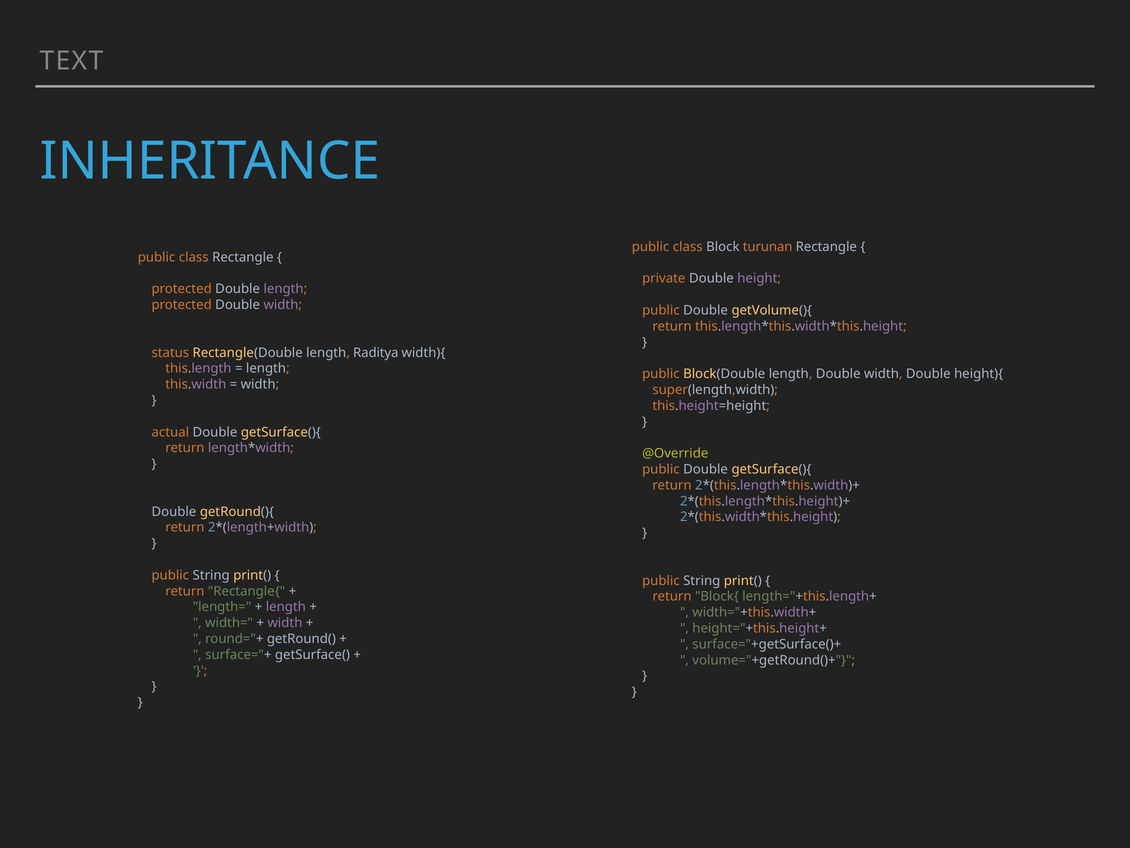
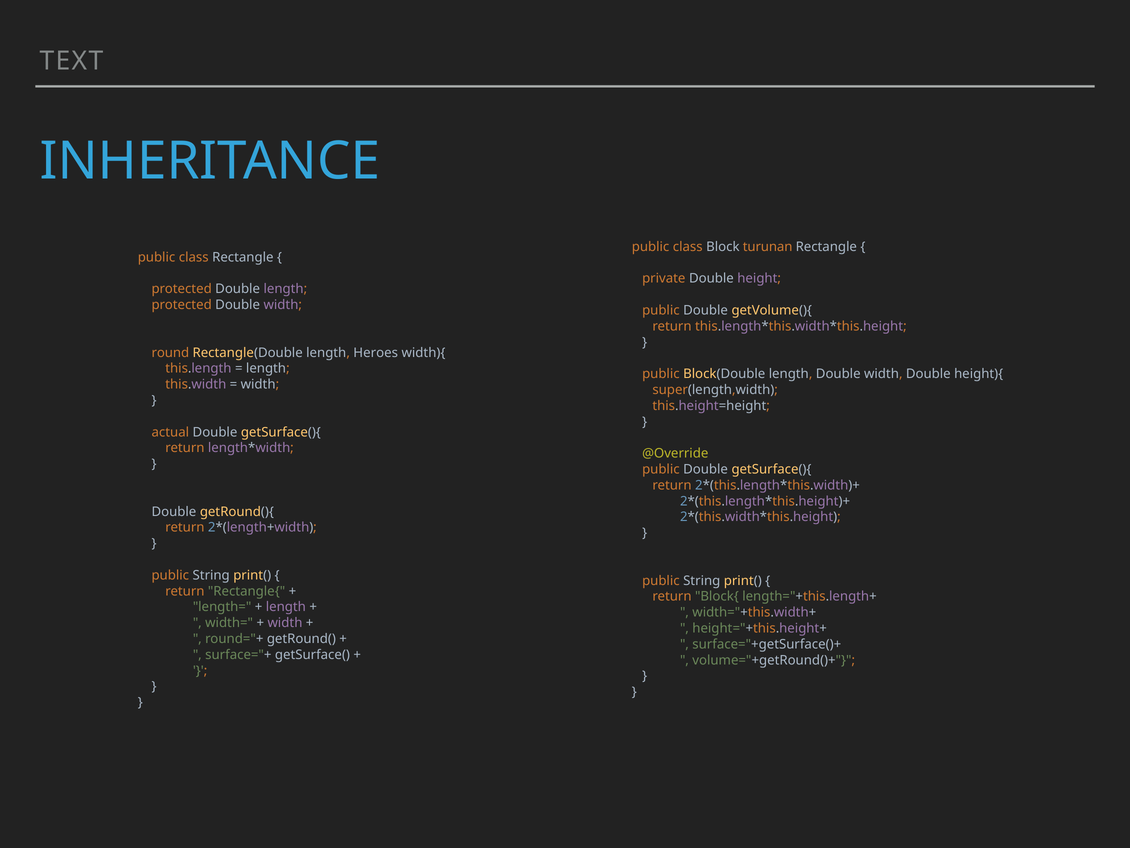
status: status -> round (170, 352)
Raditya: Raditya -> Heroes (376, 352)
